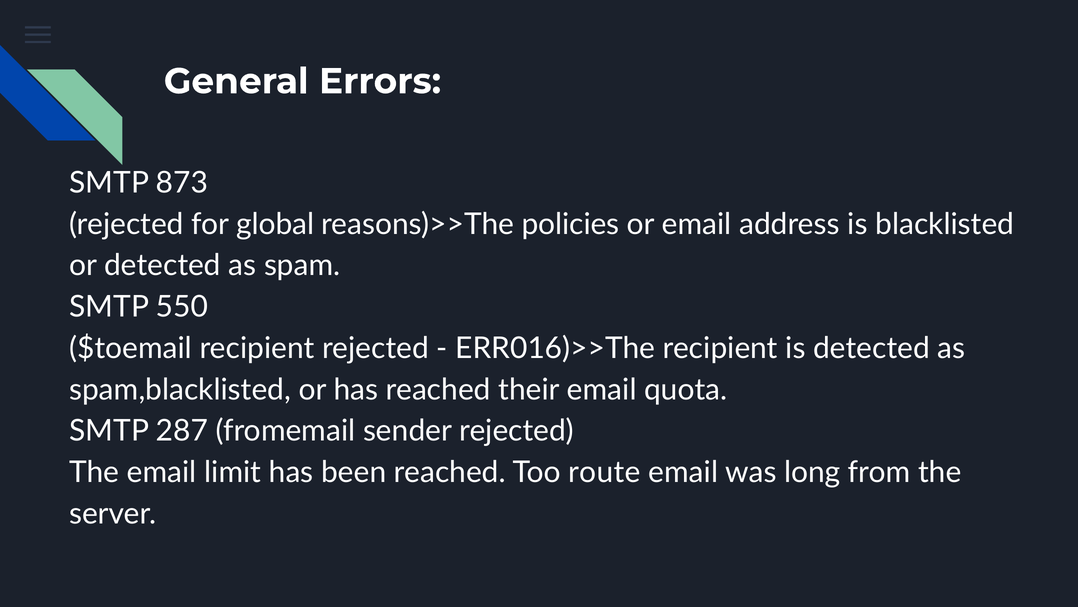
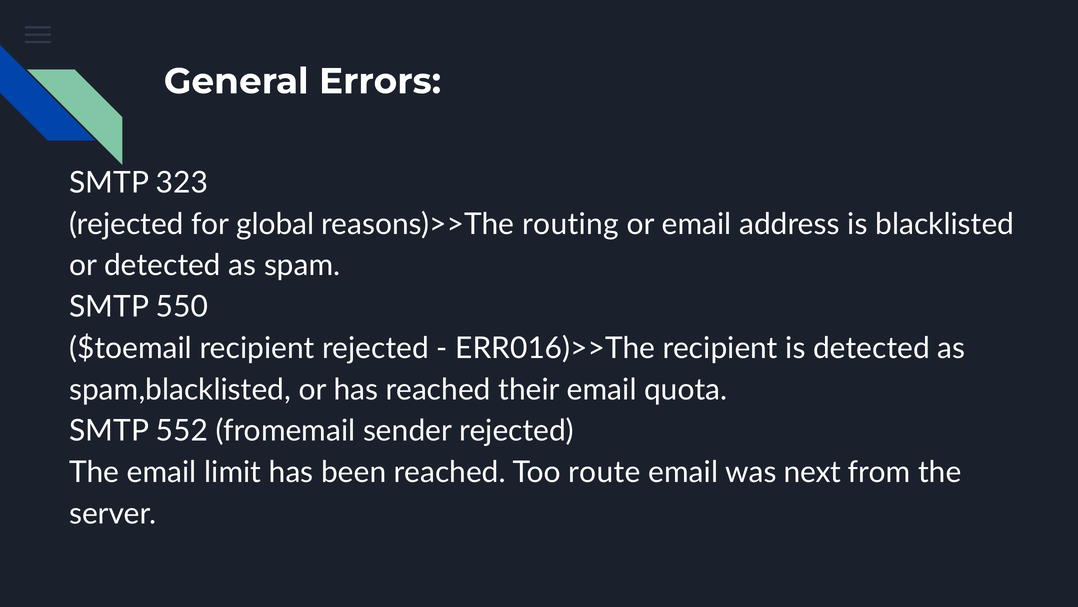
873: 873 -> 323 (182, 183)
policies: policies -> routing (570, 224)
287: 287 -> 552 (182, 431)
long: long -> next (812, 472)
